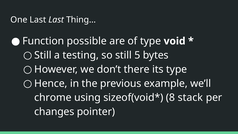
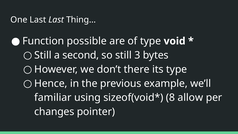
testing: testing -> second (81, 55)
5: 5 -> 3 (137, 55)
chrome: chrome -> familiar (53, 98)
stack: stack -> allow (190, 98)
